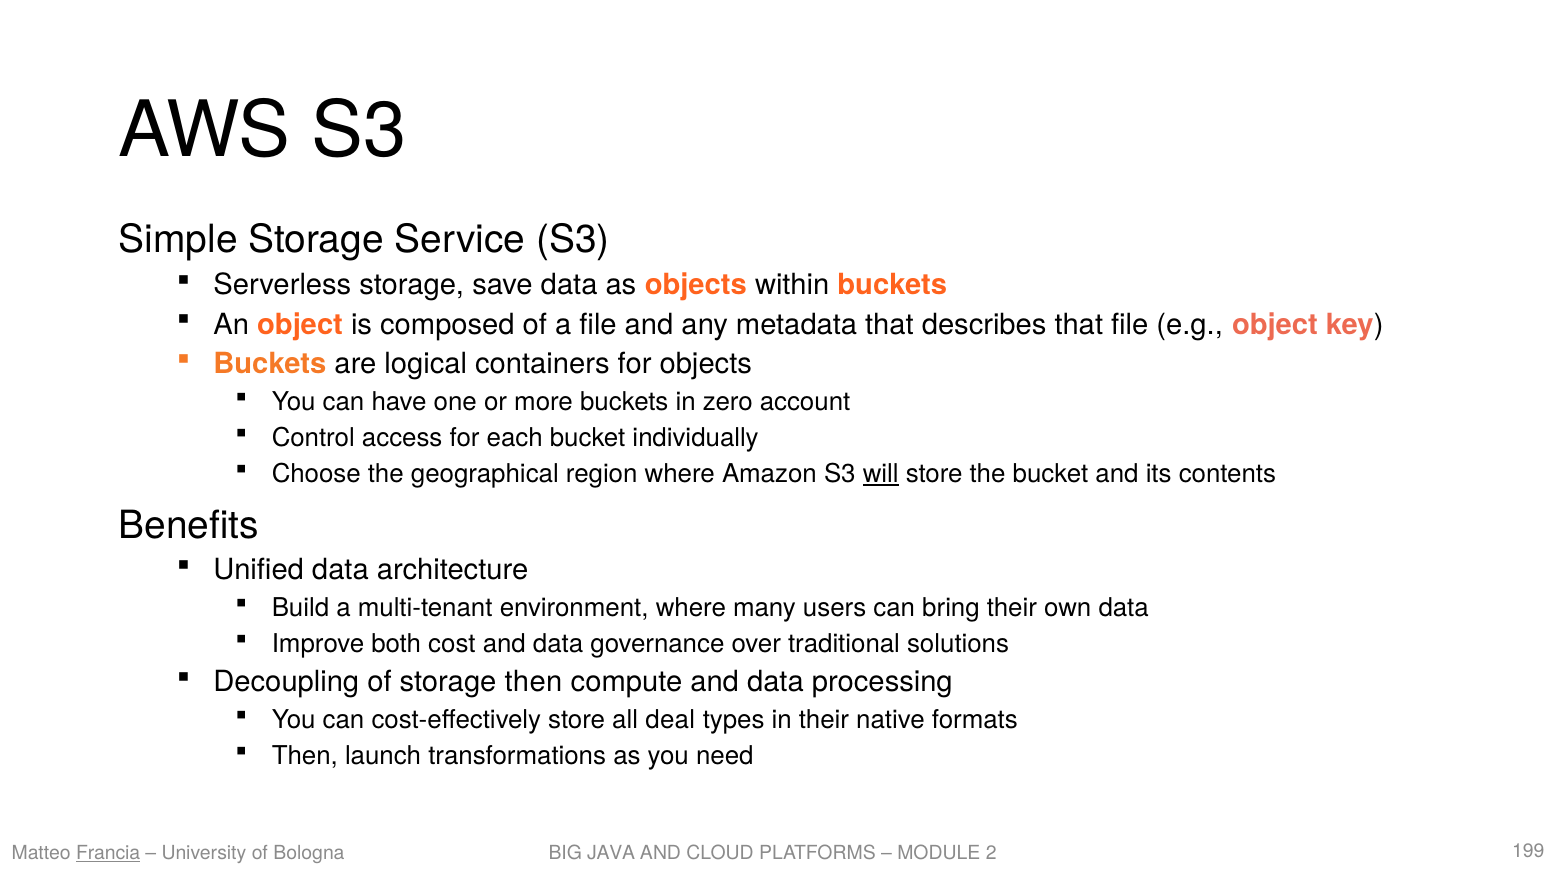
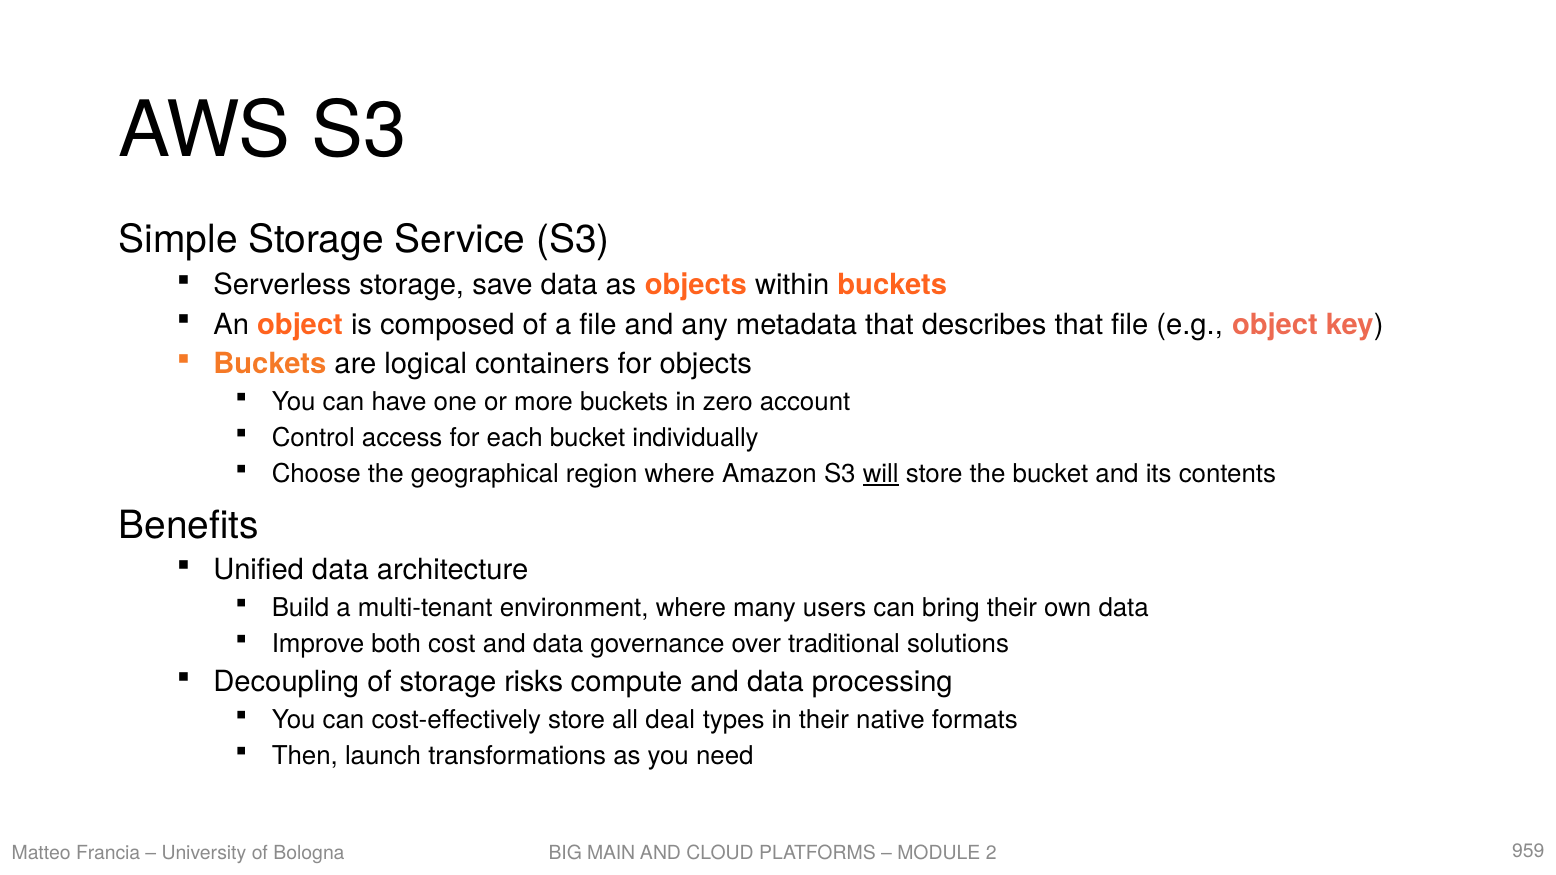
storage then: then -> risks (534, 682)
Francia underline: present -> none (108, 853)
JAVA: JAVA -> MAIN (611, 853)
199: 199 -> 959 (1528, 851)
